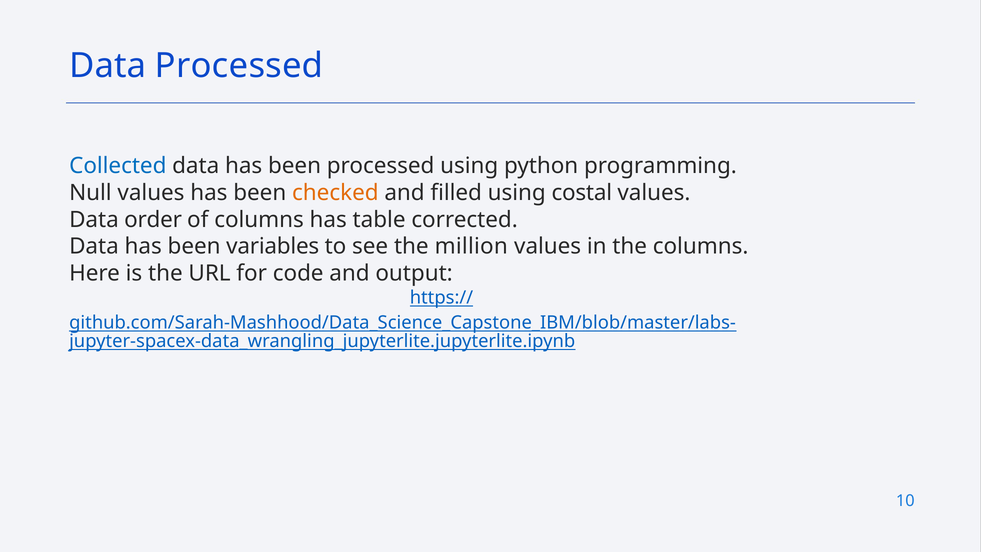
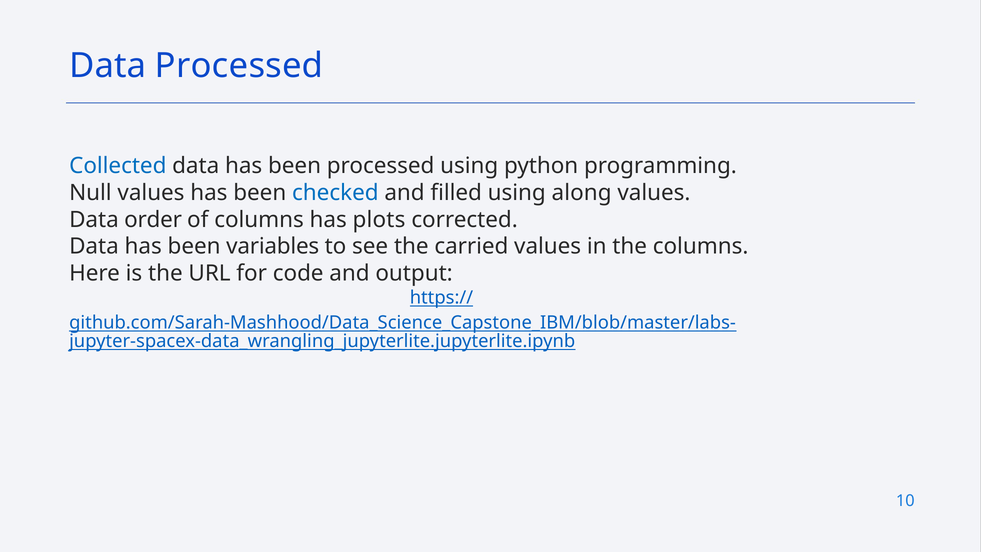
checked colour: orange -> blue (335, 193)
costal: costal -> along (582, 193)
table: table -> plots (379, 220)
million: million -> carried (471, 246)
